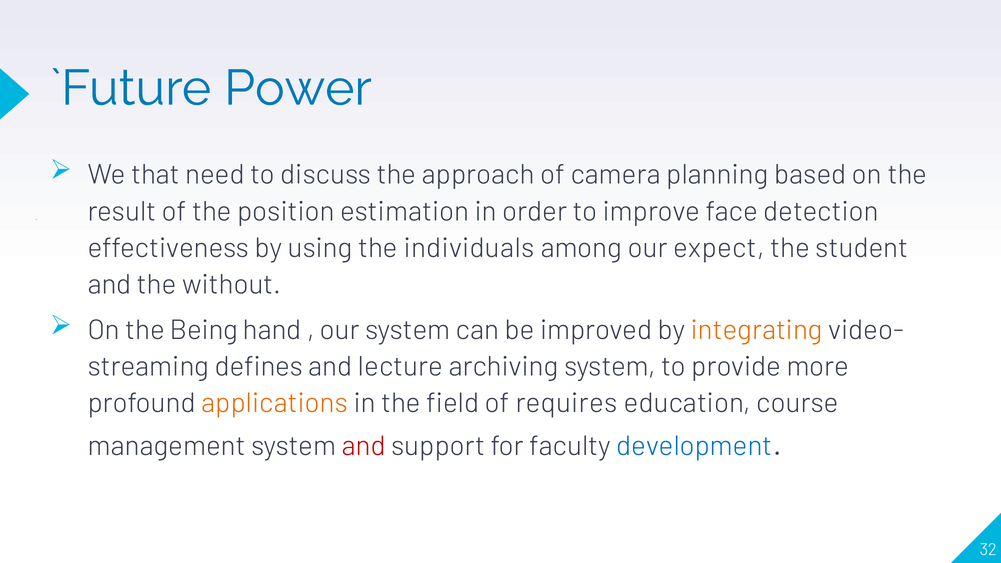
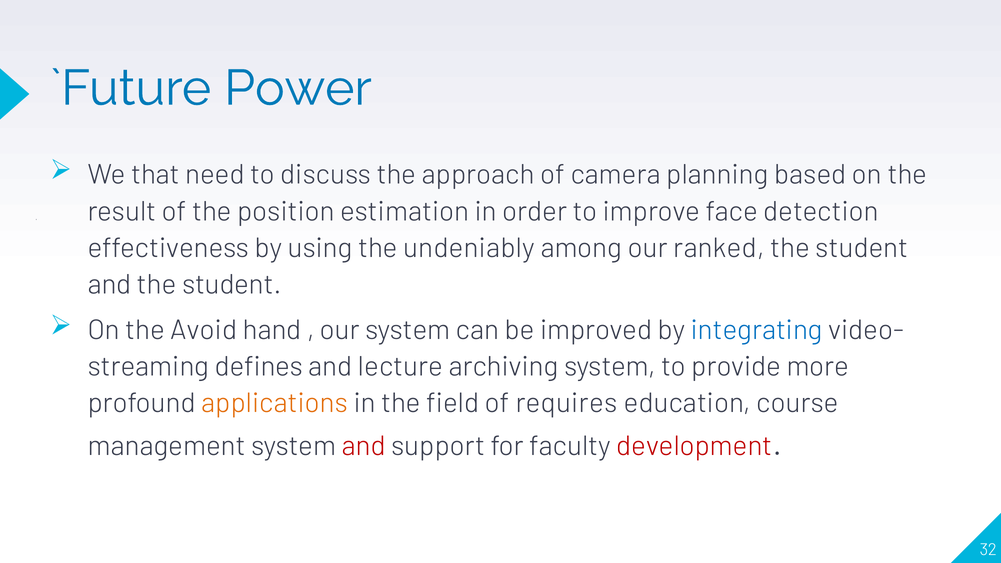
individuals: individuals -> undeniably (469, 248)
expect: expect -> ranked (719, 248)
and the without: without -> student (232, 285)
Being: Being -> Avoid (204, 330)
integrating colour: orange -> blue (757, 330)
development colour: blue -> red (694, 446)
